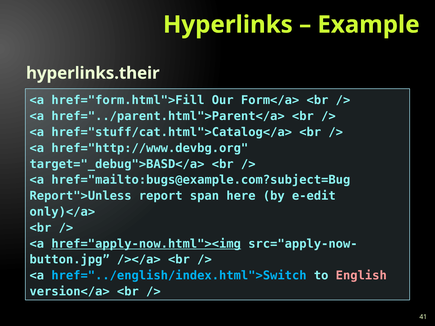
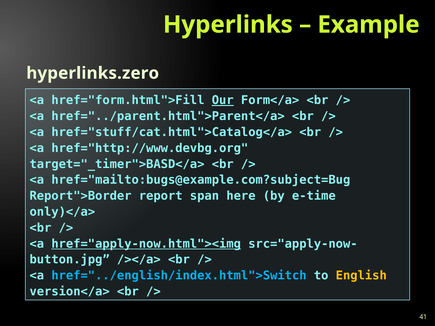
hyperlinks.their: hyperlinks.their -> hyperlinks.zero (93, 73)
Our underline: none -> present (223, 100)
target="_debug">BASD</a>: target="_debug">BASD</a> -> target="_timer">BASD</a> (117, 164)
Report">Unless: Report">Unless -> Report">Border (81, 196)
e-edit: e-edit -> e-time (314, 196)
English colour: pink -> yellow (361, 276)
